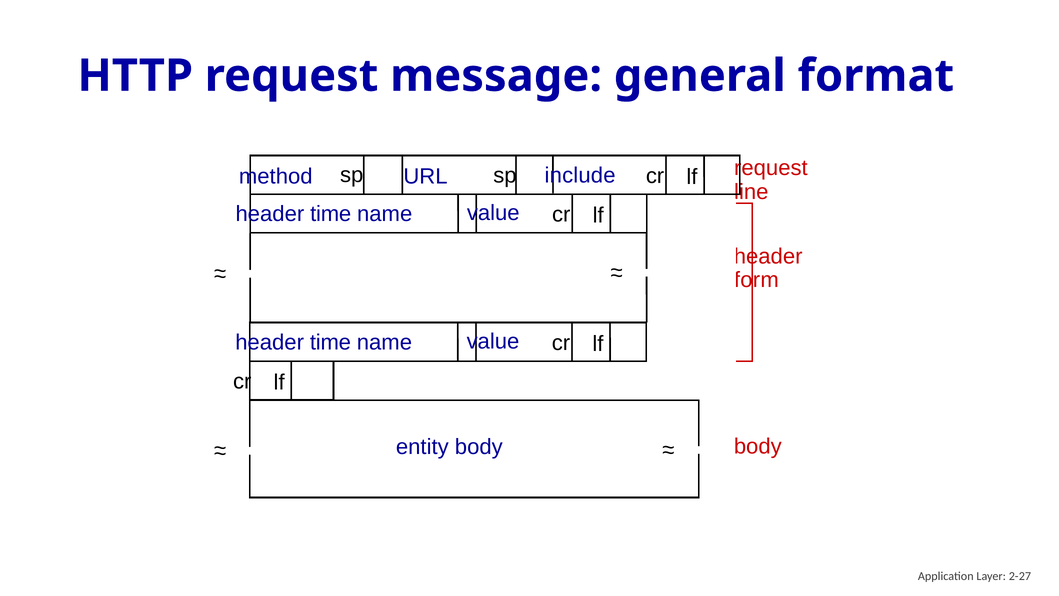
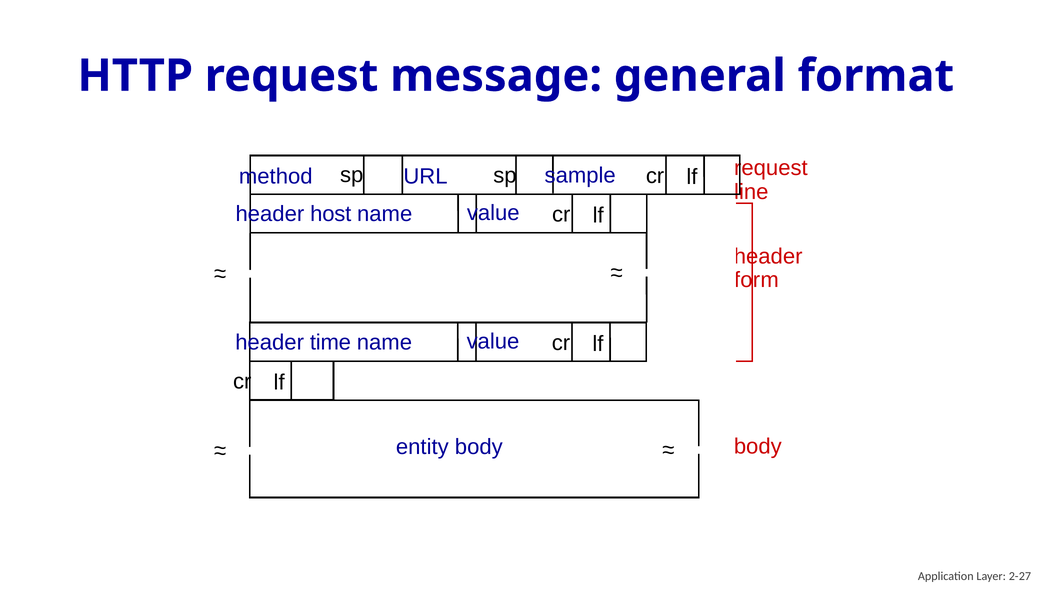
include: include -> sample (580, 175)
time: time -> host (331, 214)
